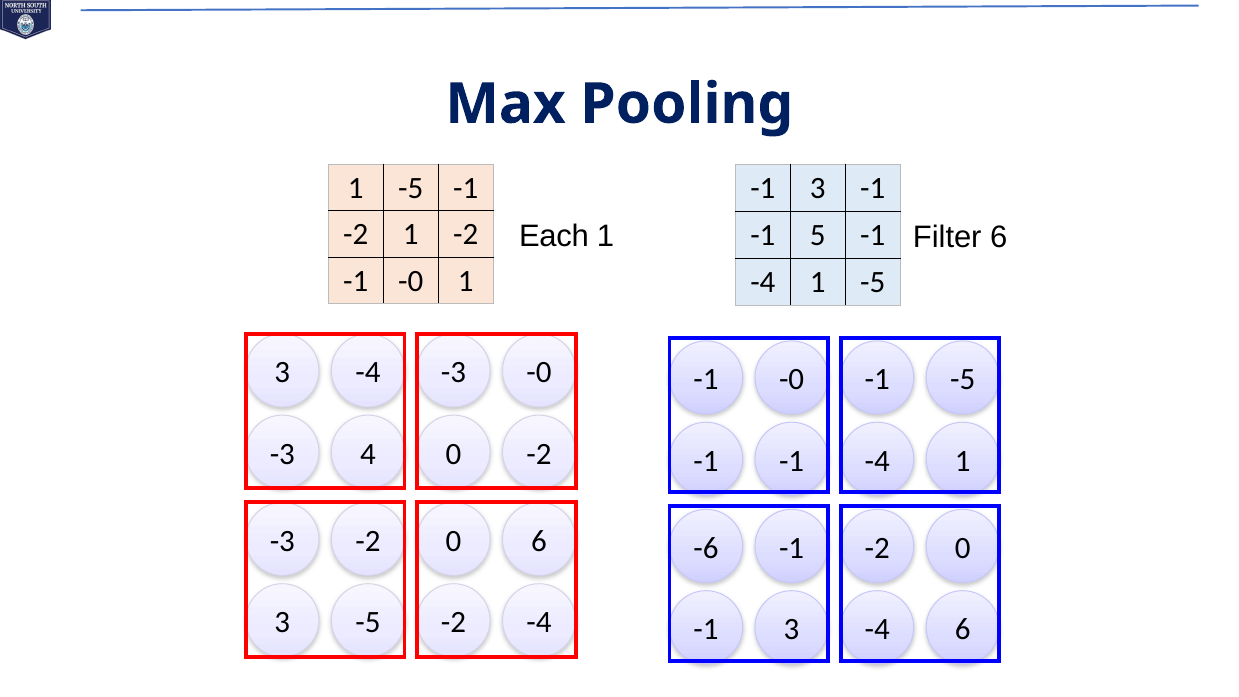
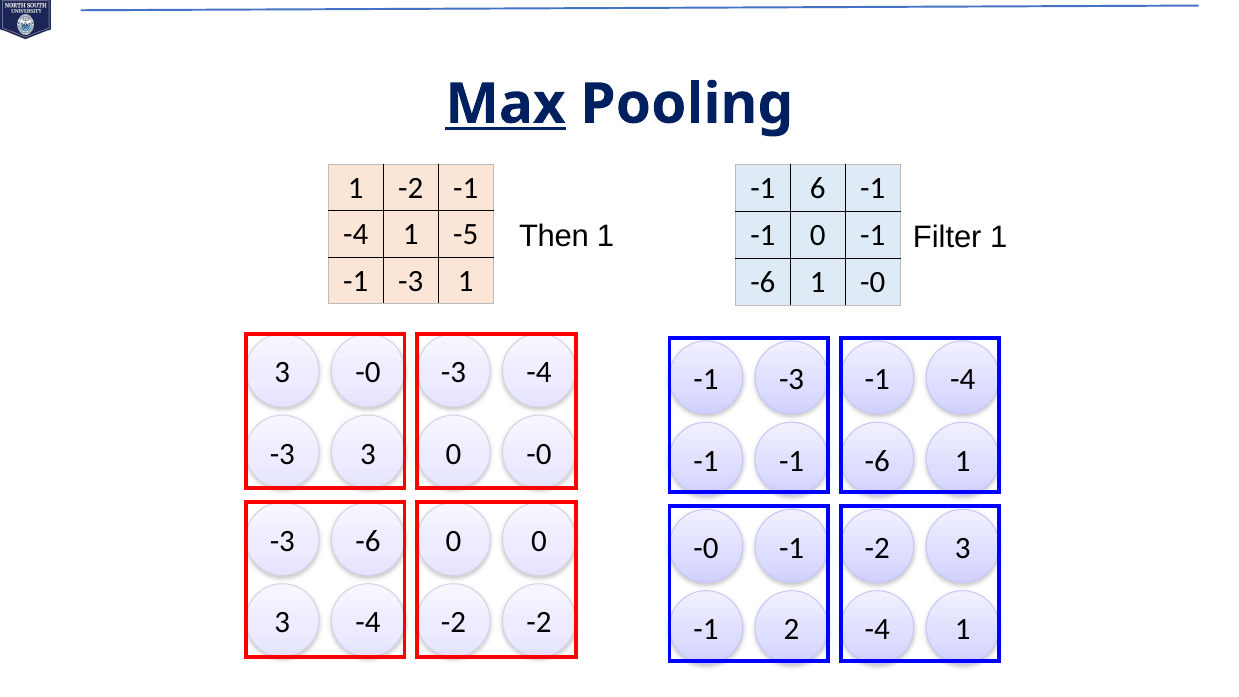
Max underline: none -> present (505, 104)
-5: -5 -> -2 (411, 188)
3: 3 -> 6 (818, 188)
Each: Each -> Then (554, 236)
-2: -2 -> -4 (356, 235)
1 -2: -2 -> -5 (466, 235)
-1 5: 5 -> 0 (818, 235)
Filter 6: 6 -> 1 (999, 237)
-0: -0 -> -3 (411, 281)
-4: -4 -> -6 (763, 282)
-5: -5 -> -0 (873, 282)
-4: -4 -> -0 (368, 373)
-3 -0: -0 -> -4 (539, 373)
-0: -0 -> -3 (792, 380)
-5: -5 -> -4 (963, 380)
-3 4: 4 -> 3 (368, 454)
0 -2: -2 -> -0 (539, 454)
-1 -1 -4: -4 -> -6 (877, 461)
-3 -2: -2 -> -6 (368, 541)
0 6: 6 -> 0 (539, 541)
-6: -6 -> -0 (706, 548)
-1 -2 0: 0 -> 3 (963, 548)
3 -5: -5 -> -4 (368, 622)
-2 -4: -4 -> -2 (539, 622)
3: 3 -> 2 (792, 629)
6: 6 -> 1 (963, 629)
